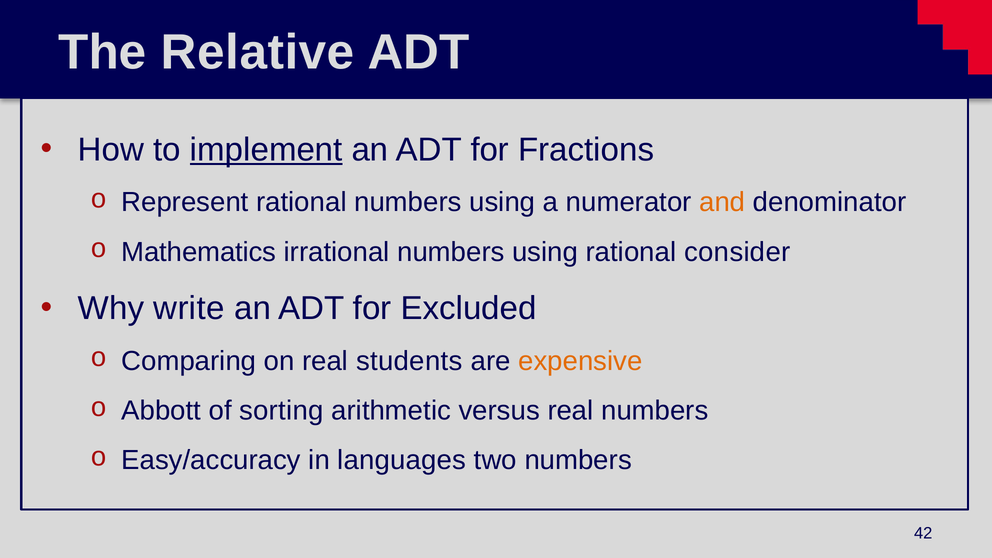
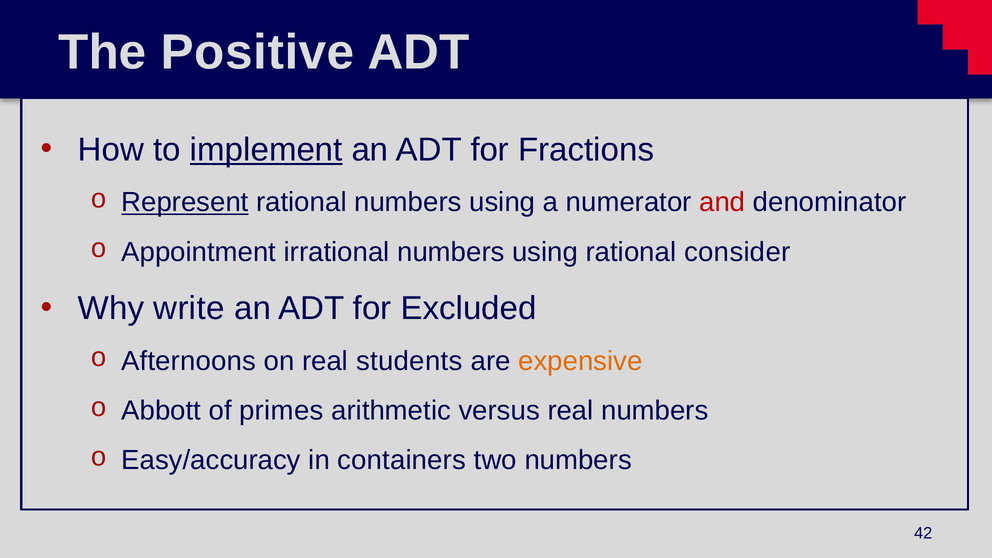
Relative: Relative -> Positive (258, 52)
Represent underline: none -> present (185, 202)
and colour: orange -> red (722, 202)
Mathematics: Mathematics -> Appointment (199, 252)
Comparing: Comparing -> Afternoons (189, 361)
sorting: sorting -> primes (281, 411)
languages: languages -> containers (402, 460)
